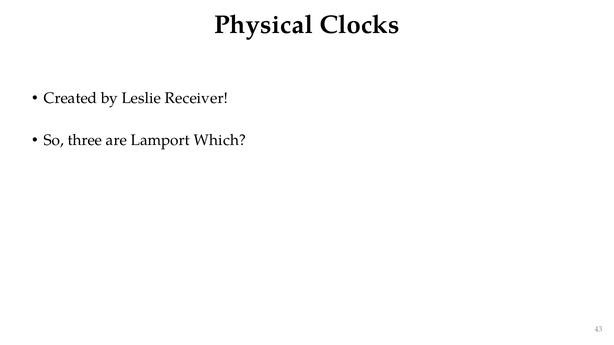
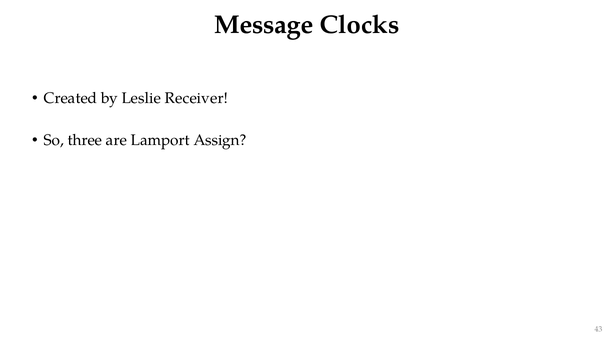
Physical: Physical -> Message (264, 25)
Which: Which -> Assign (220, 140)
